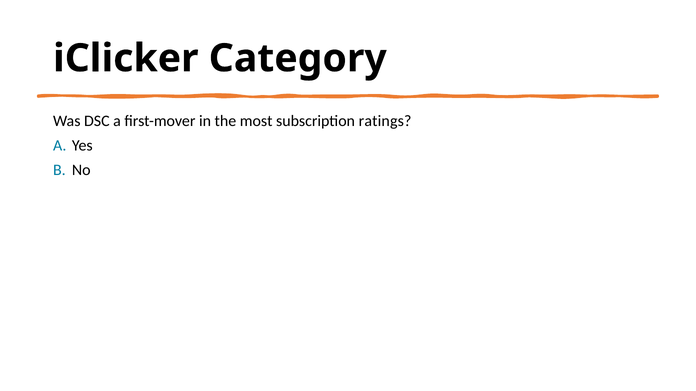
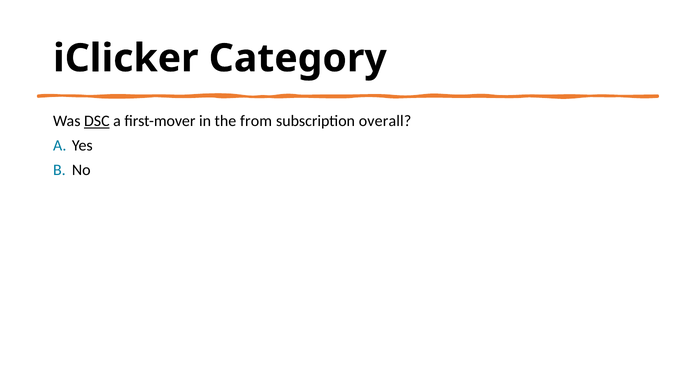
DSC underline: none -> present (97, 121)
most: most -> from (256, 121)
ratings: ratings -> overall (385, 121)
